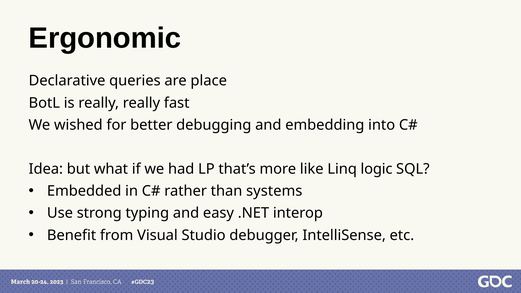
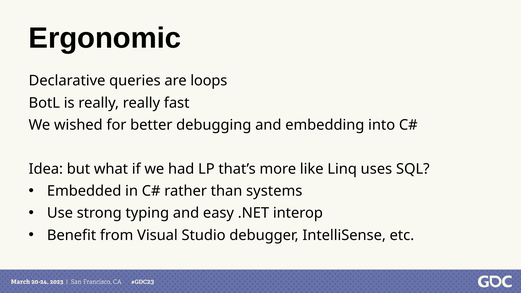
place: place -> loops (209, 81)
logic: logic -> uses (376, 169)
